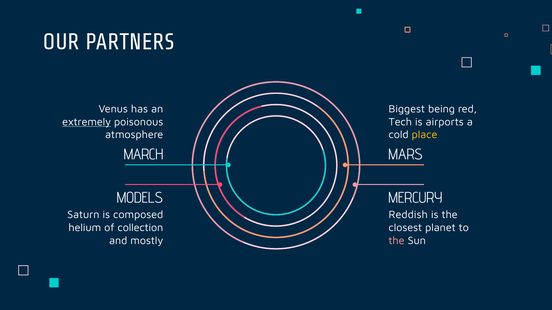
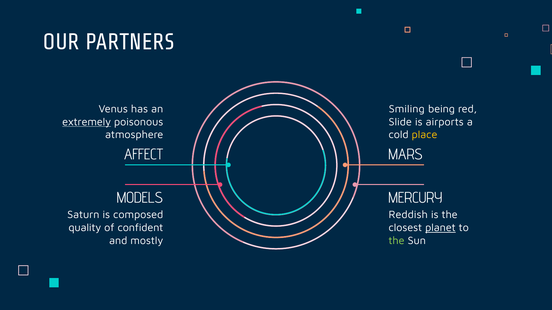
Biggest: Biggest -> Smiling (407, 109)
Tech: Tech -> Slide (400, 122)
MARCH: MARCH -> AFFECT (144, 155)
helium: helium -> quality (85, 228)
collection: collection -> confident (140, 228)
planet underline: none -> present (440, 228)
the colour: pink -> light green (397, 241)
